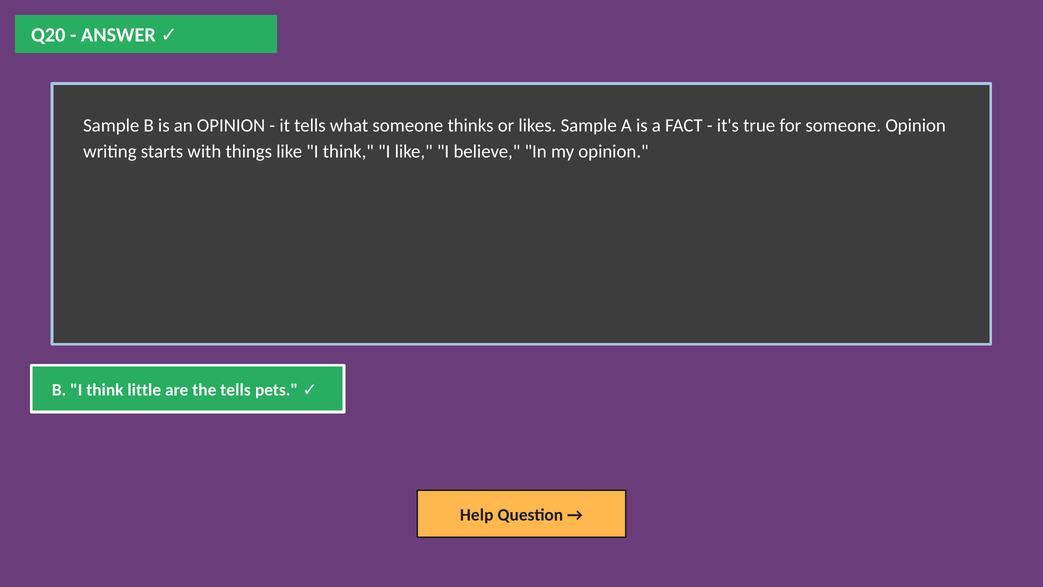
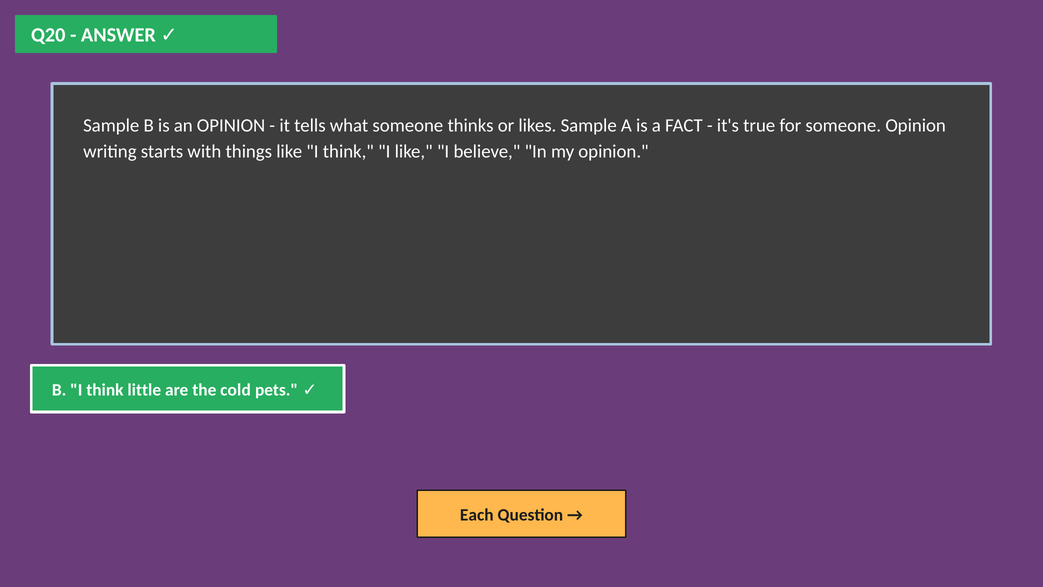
the tells: tells -> cold (236, 390)
Help: Help -> Each (477, 515)
